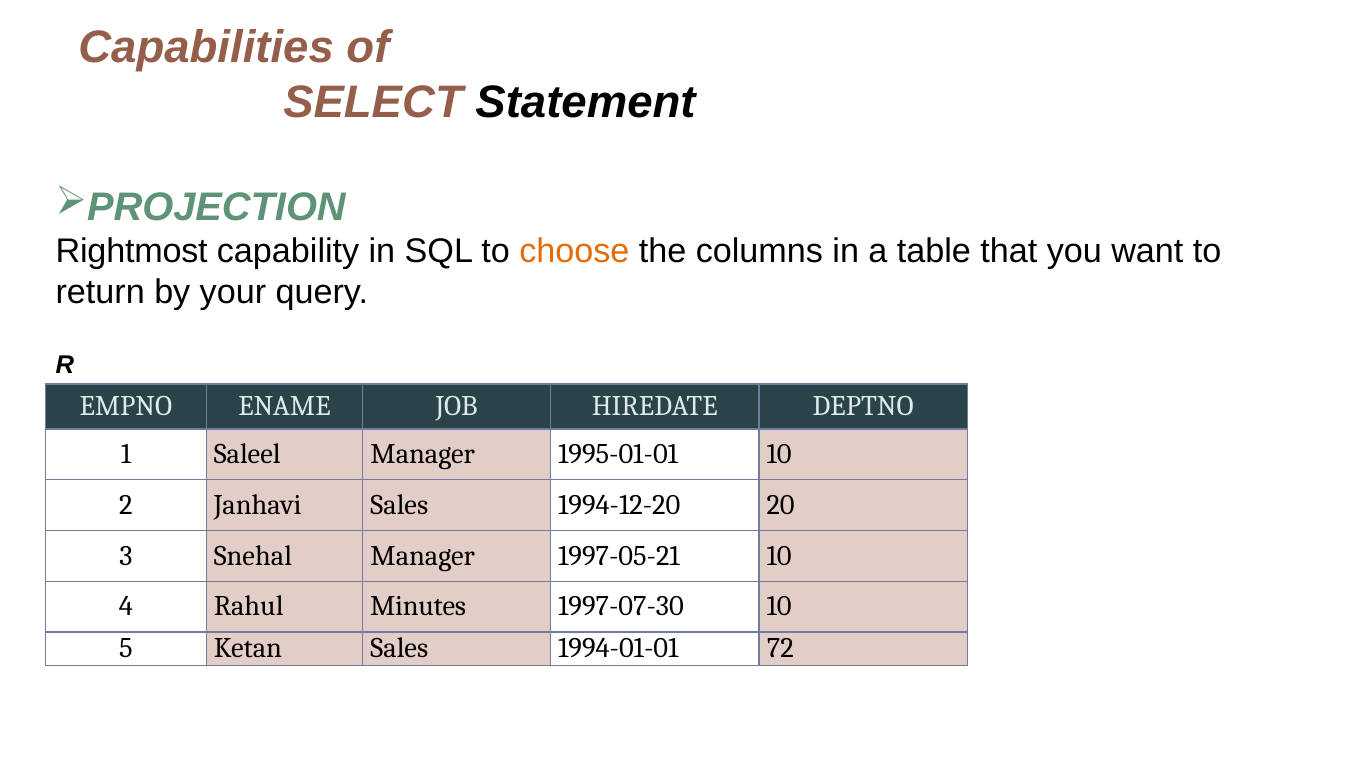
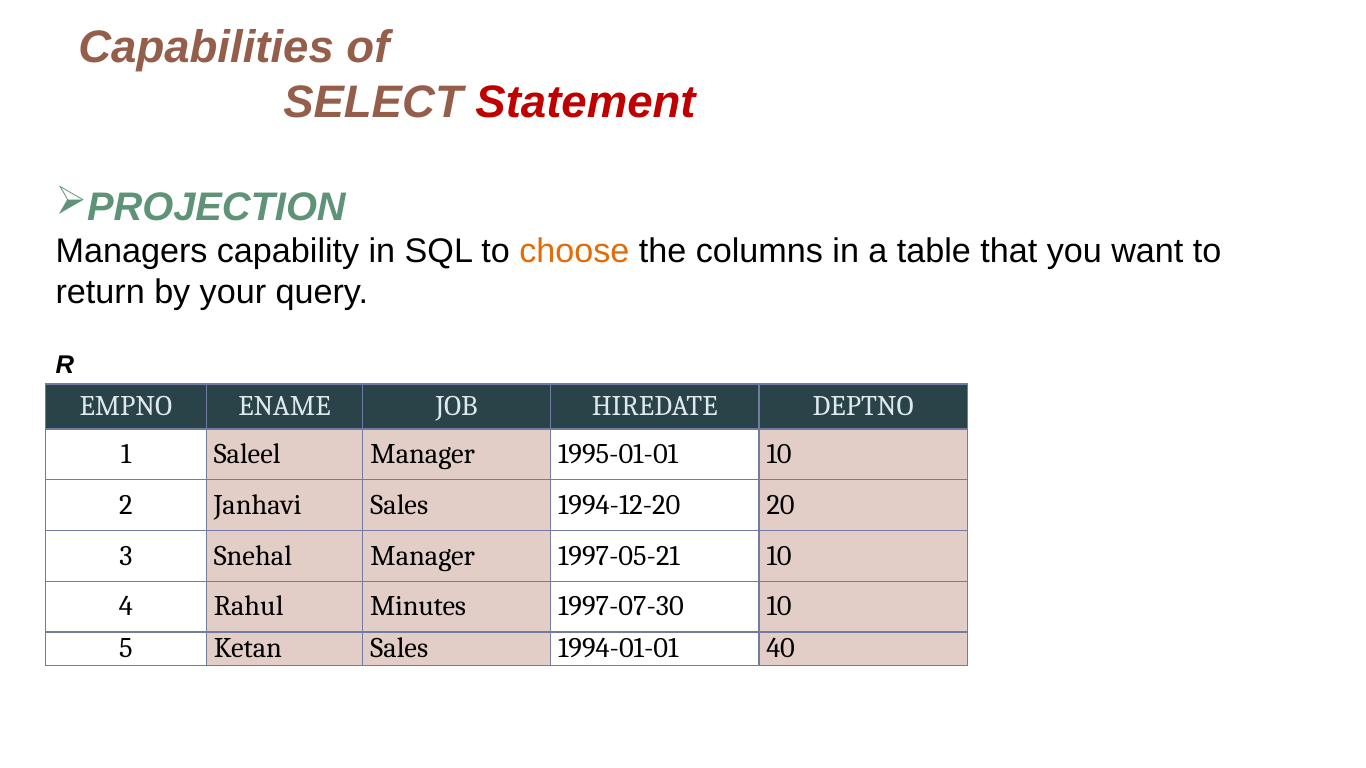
Statement colour: black -> red (585, 102)
Rightmost: Rightmost -> Managers (132, 252)
72: 72 -> 40 (781, 649)
